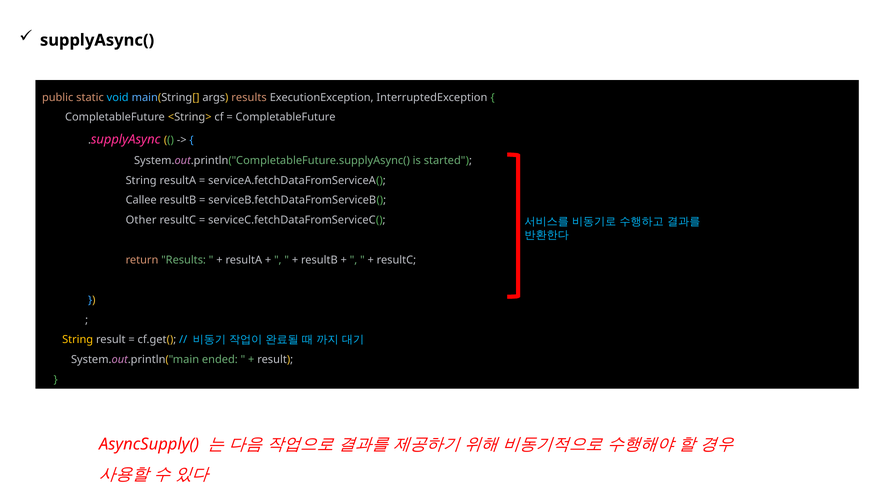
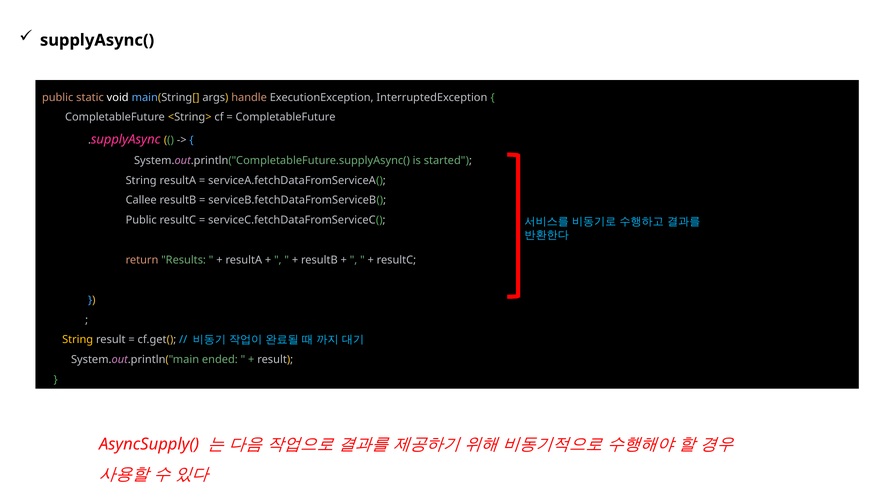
void colour: light blue -> white (118, 97)
args results: results -> handle (249, 97)
Other: Other -> Public (141, 220)
